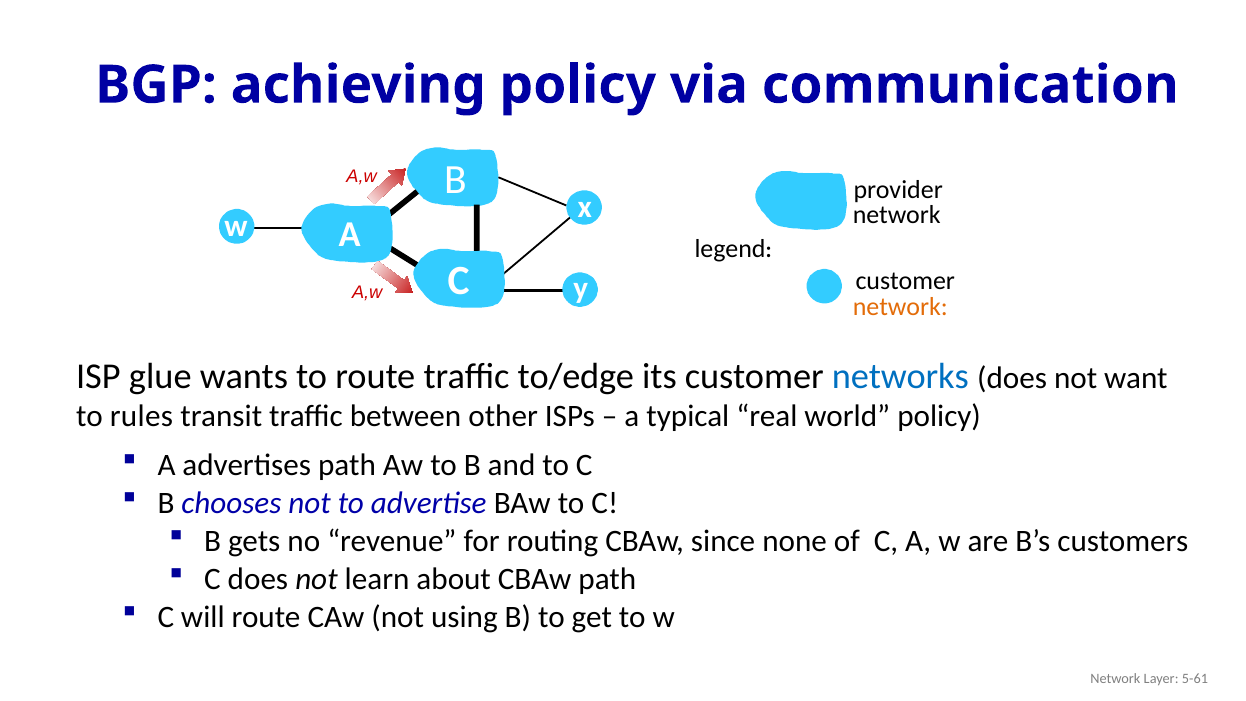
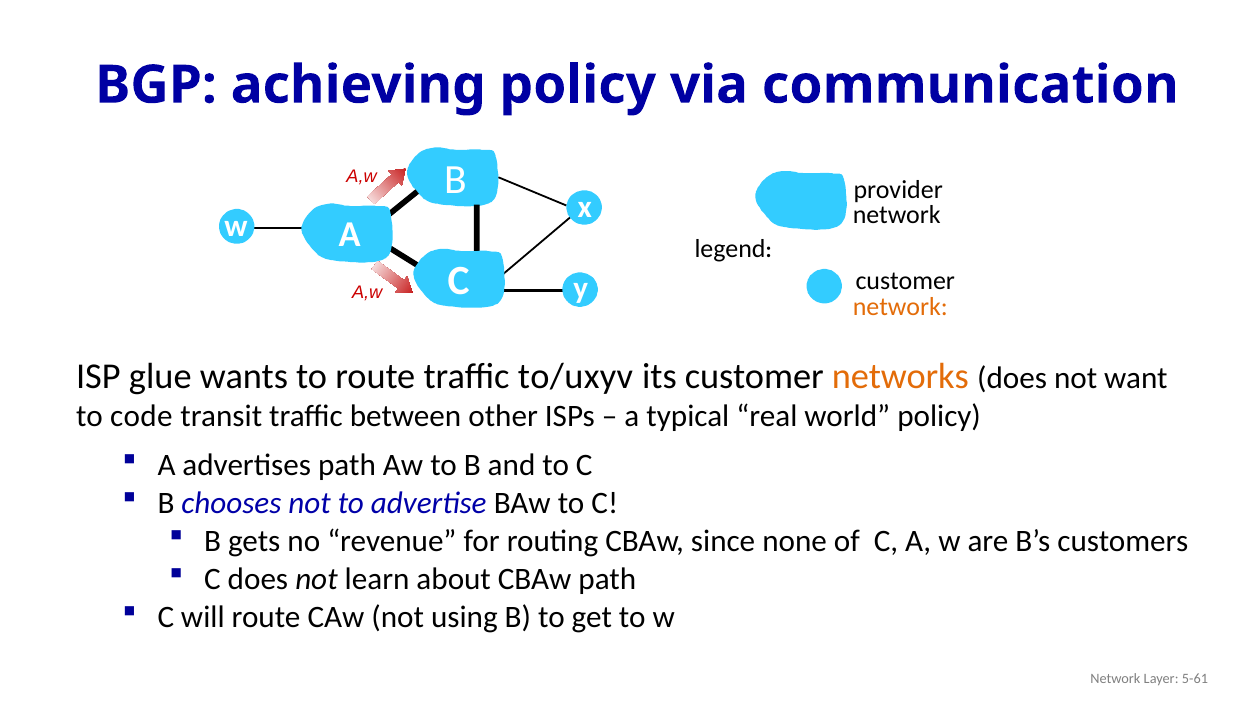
to/edge: to/edge -> to/uxyv (576, 376)
networks colour: blue -> orange (900, 376)
rules: rules -> code (141, 416)
